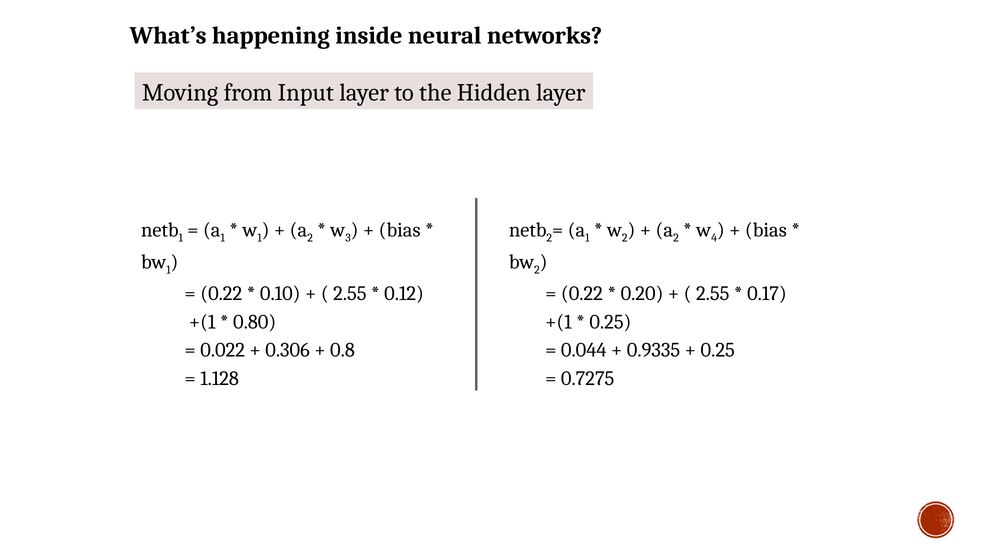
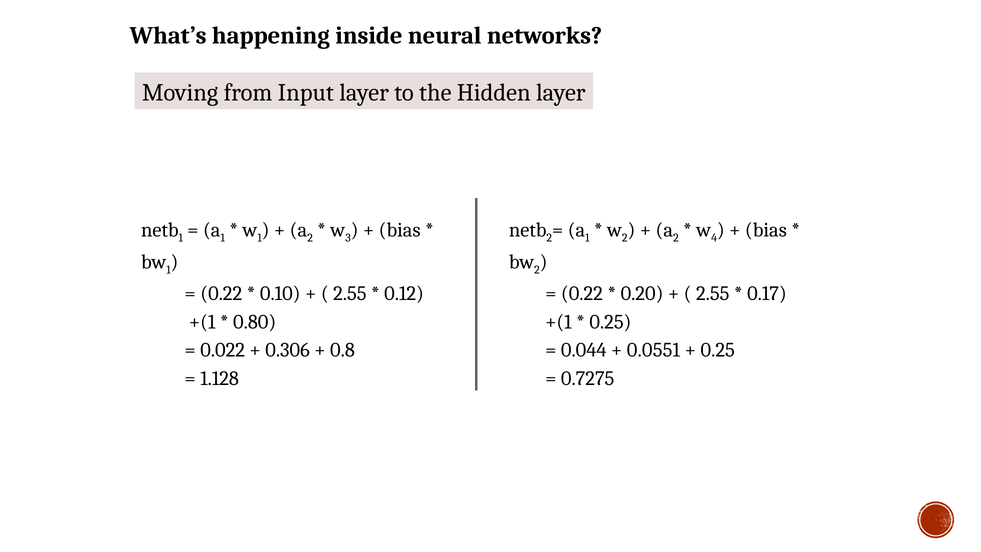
0.9335: 0.9335 -> 0.0551 (653, 350)
